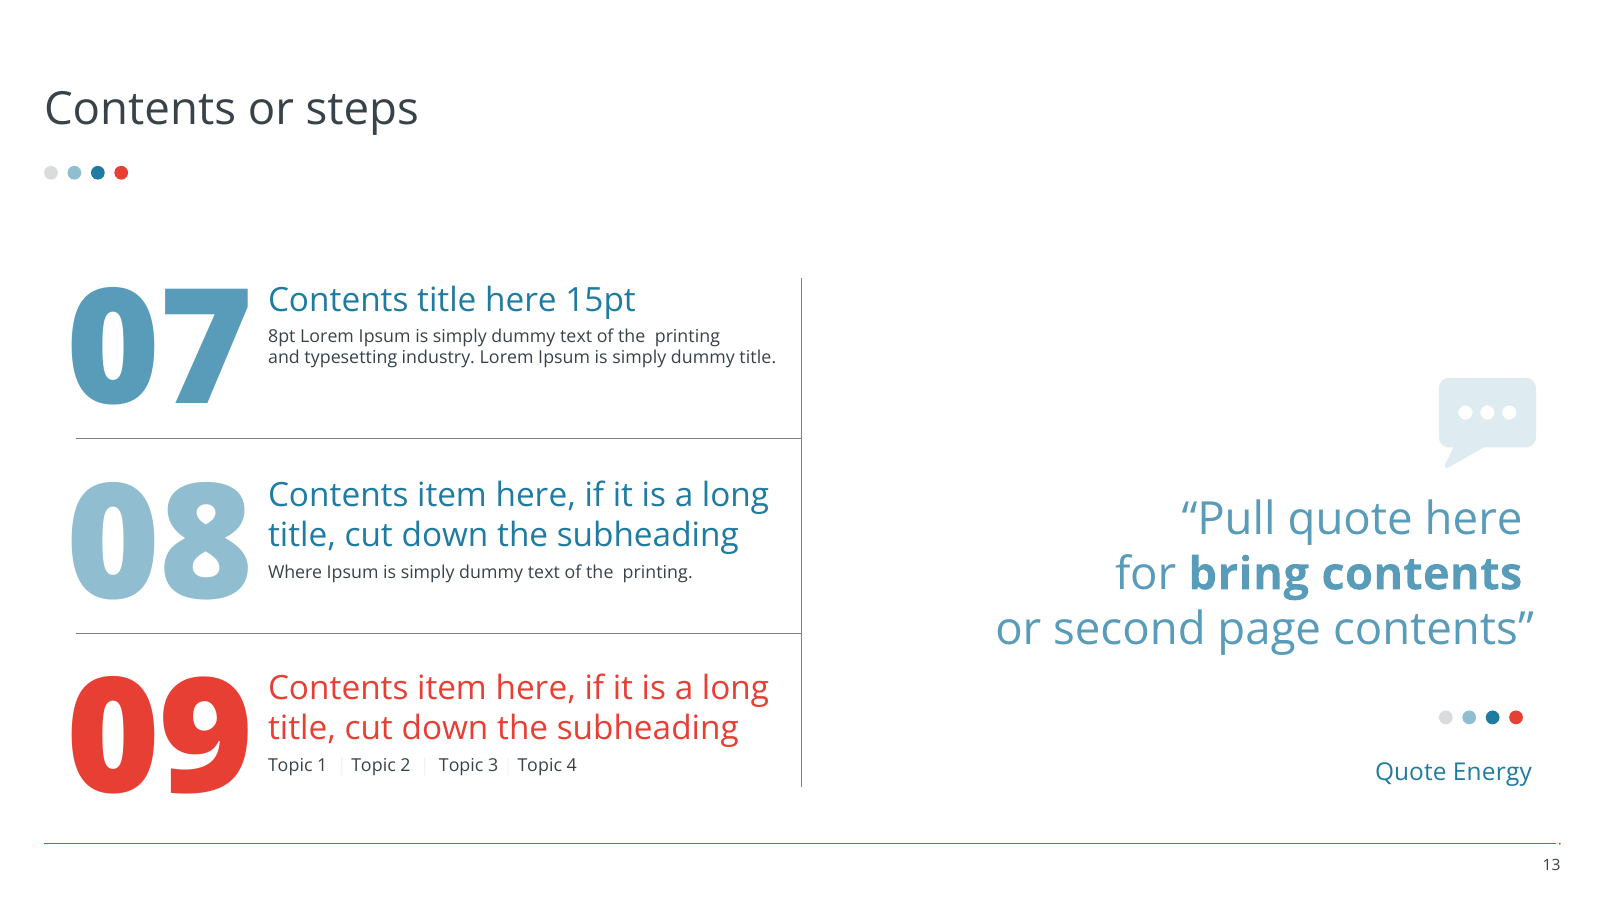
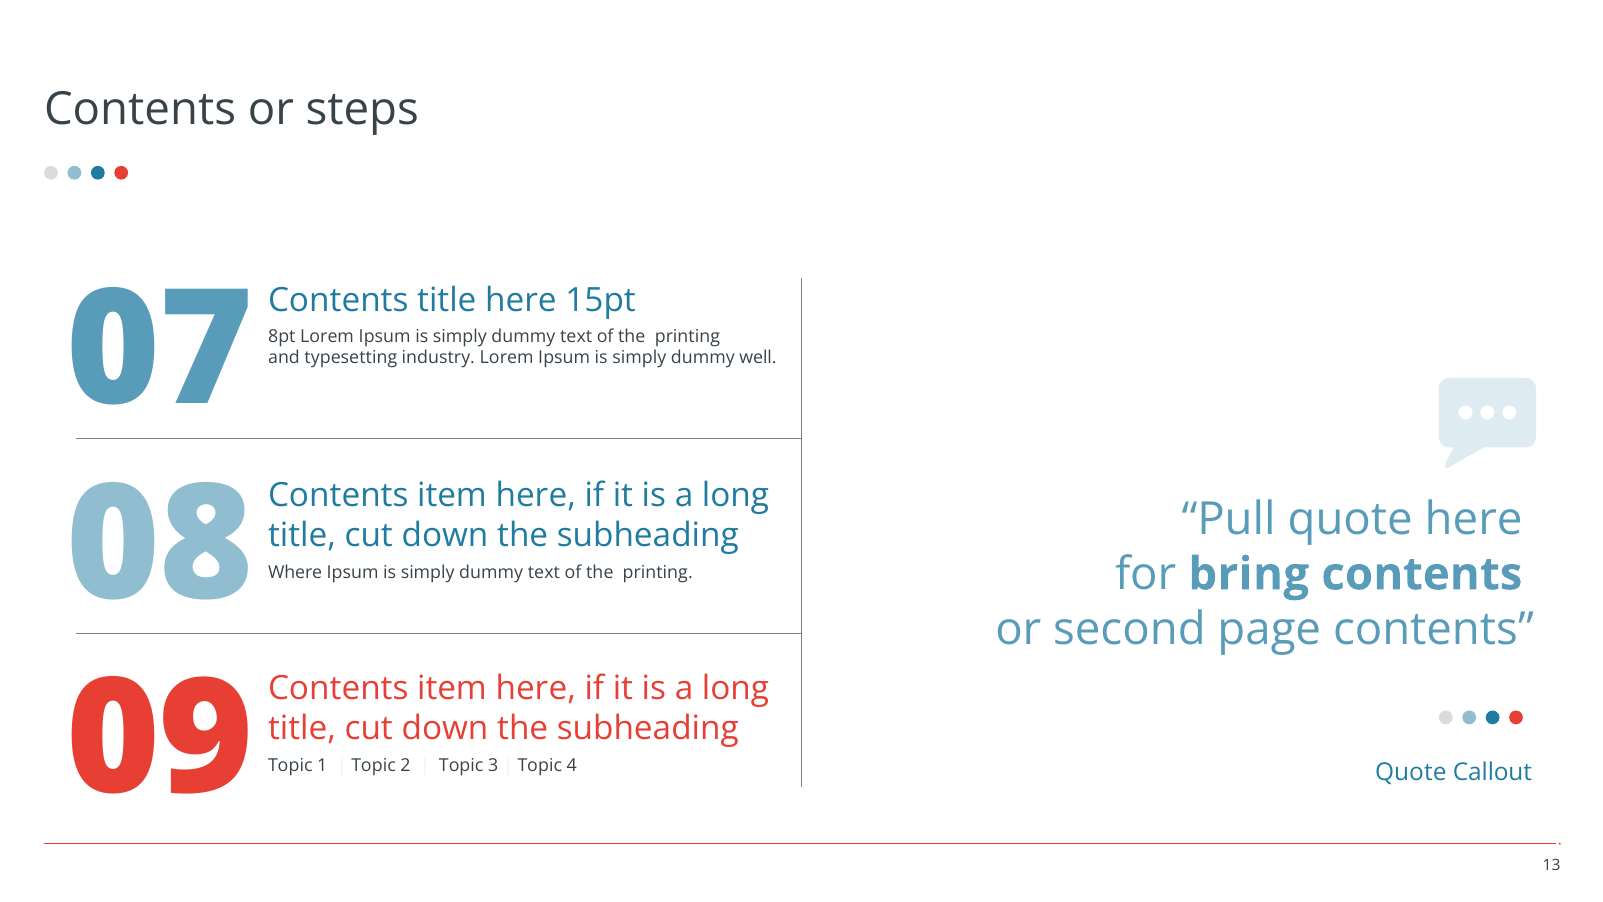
dummy title: title -> well (758, 358)
Energy: Energy -> Callout (1493, 772)
